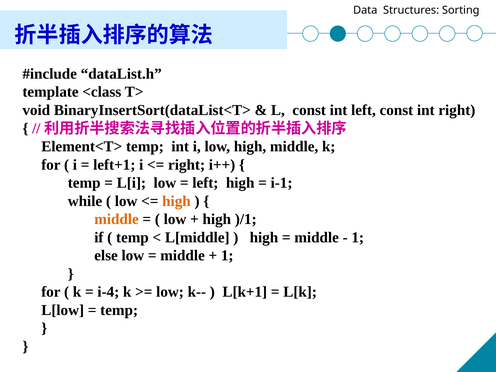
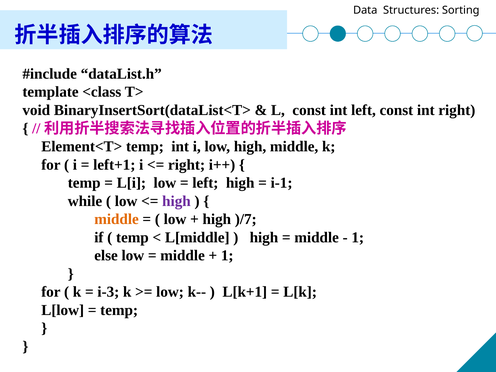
high colour: orange -> purple (176, 201)
)/1: )/1 -> )/7 (246, 219)
i-4: i-4 -> i-3 (108, 292)
